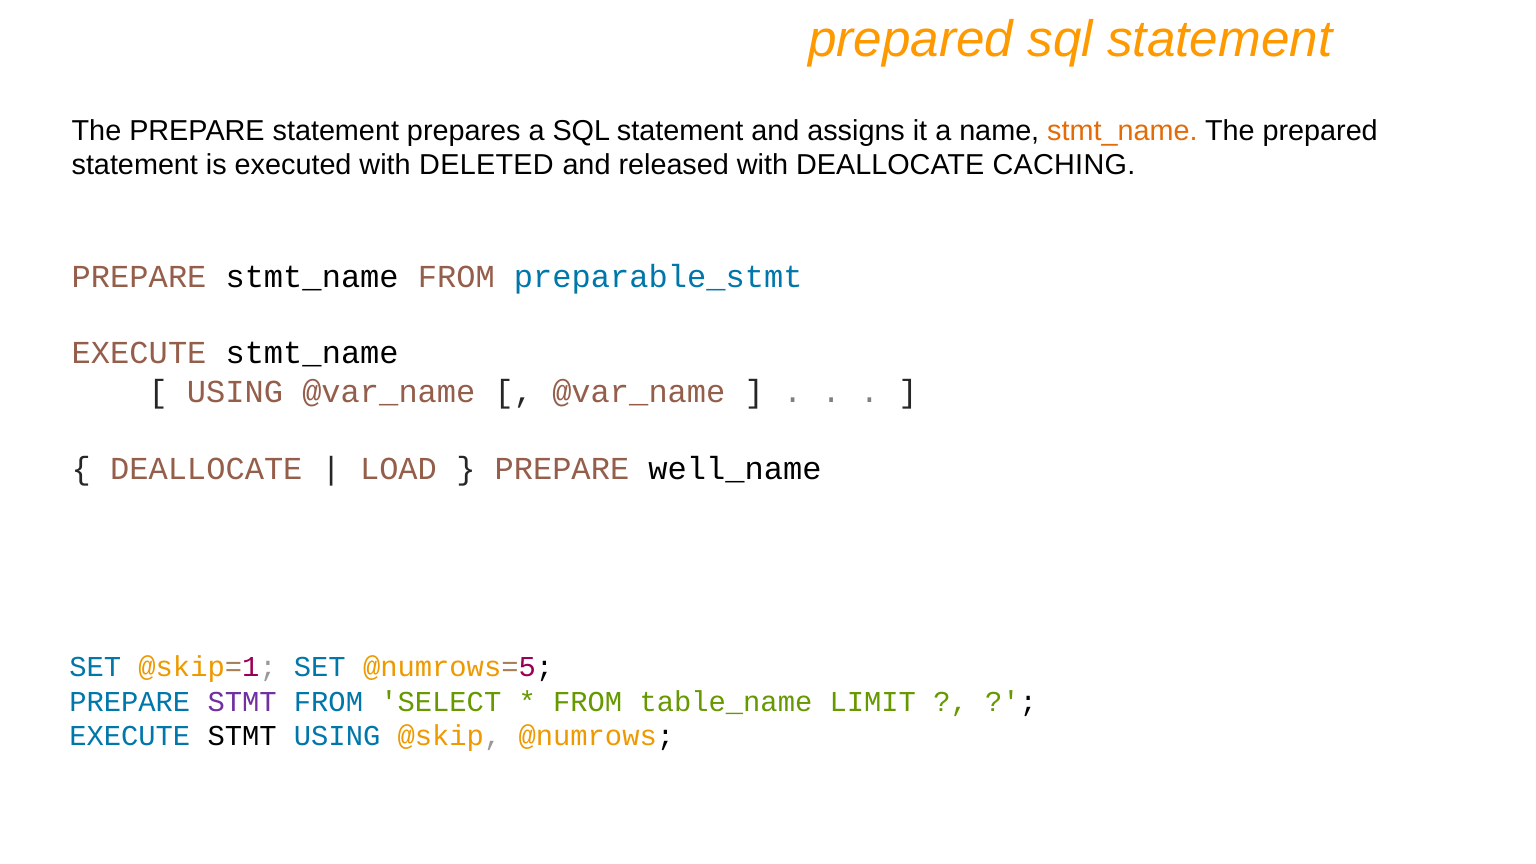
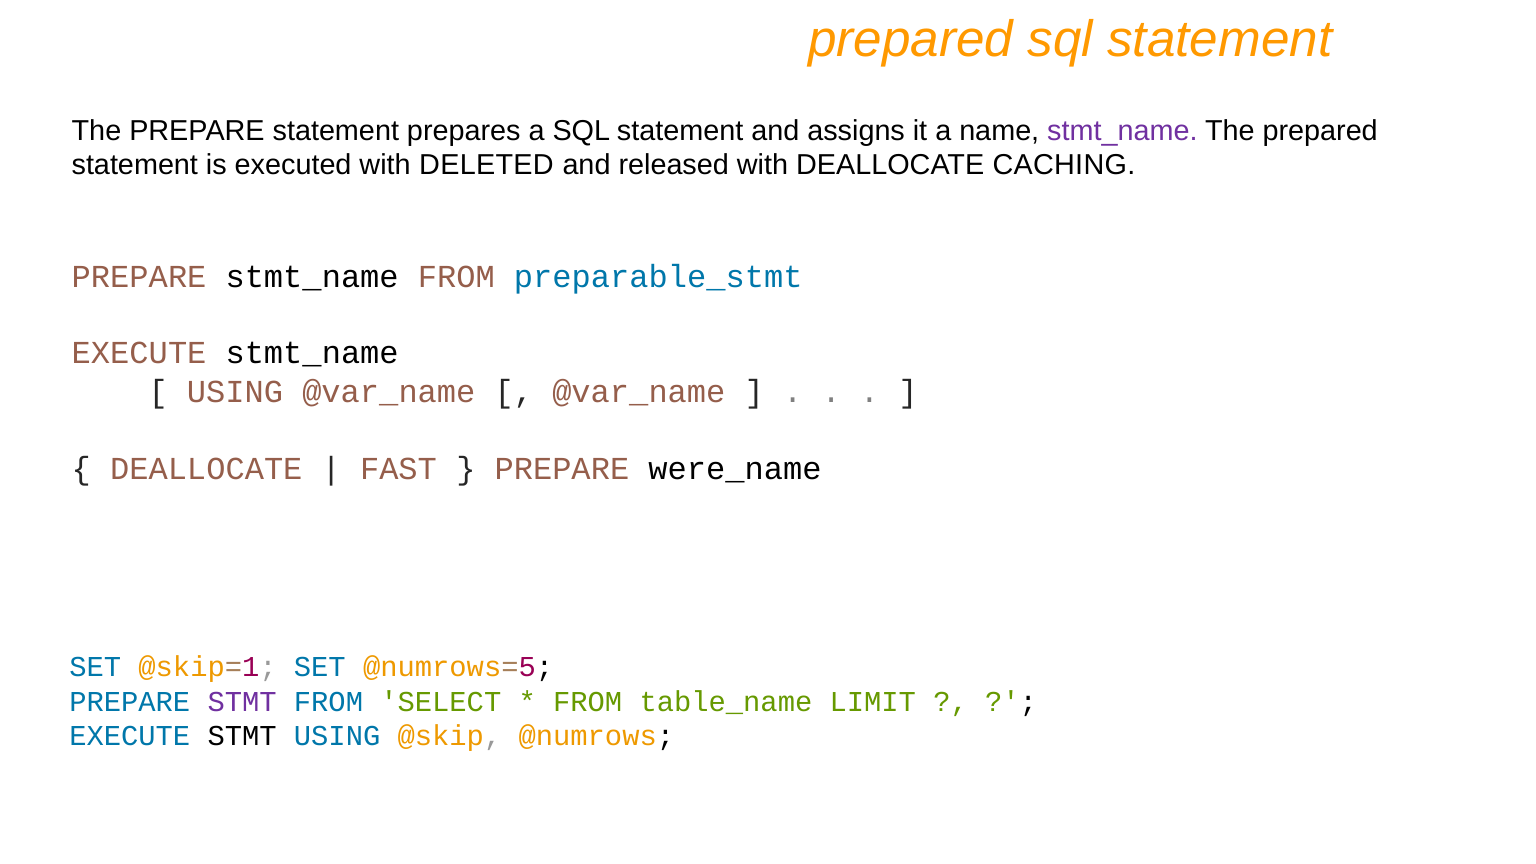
stmt_name colour: orange -> purple (1122, 131)
LOAD: LOAD -> FAST (398, 469)
well_name: well_name -> were_name (735, 469)
